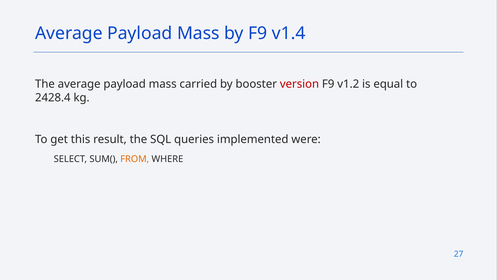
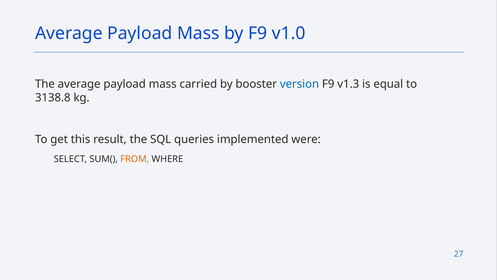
v1.4: v1.4 -> v1.0 (289, 33)
version colour: red -> blue (299, 84)
v1.2: v1.2 -> v1.3 (348, 84)
2428.4: 2428.4 -> 3138.8 (53, 98)
